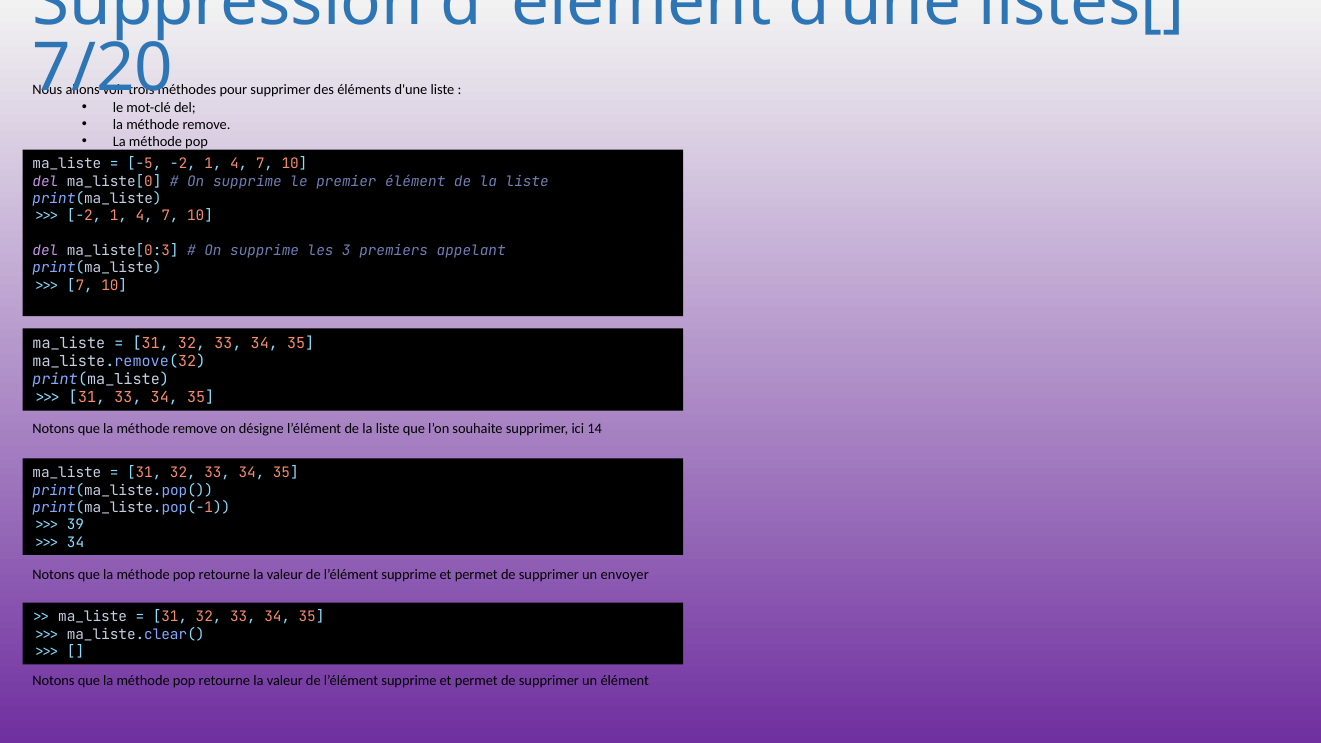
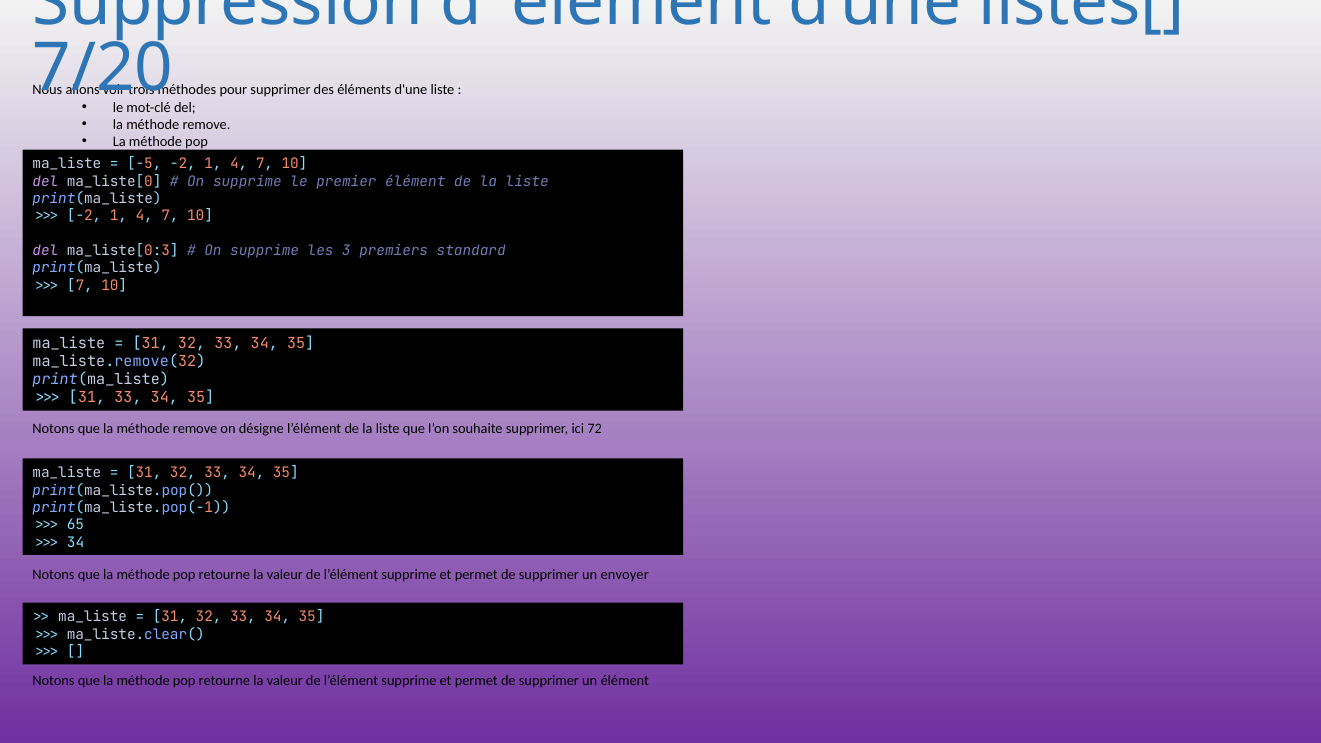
appelant: appelant -> standard (471, 251)
14: 14 -> 72 (595, 428)
39: 39 -> 65 (75, 525)
